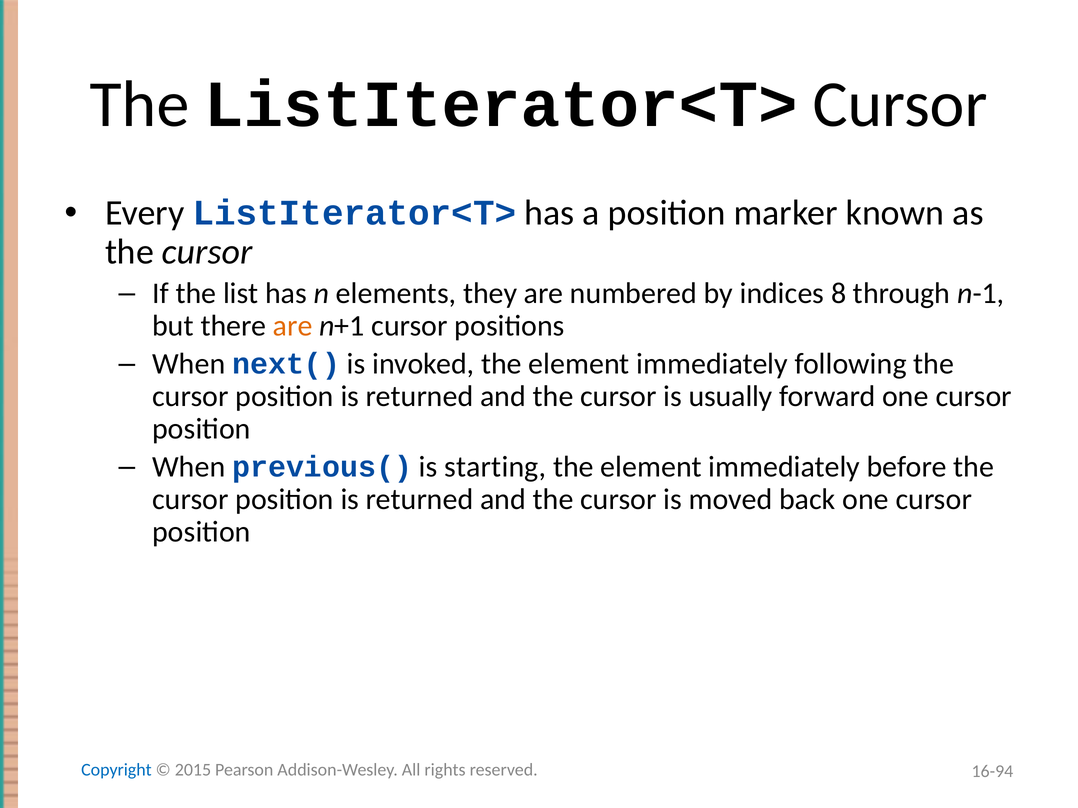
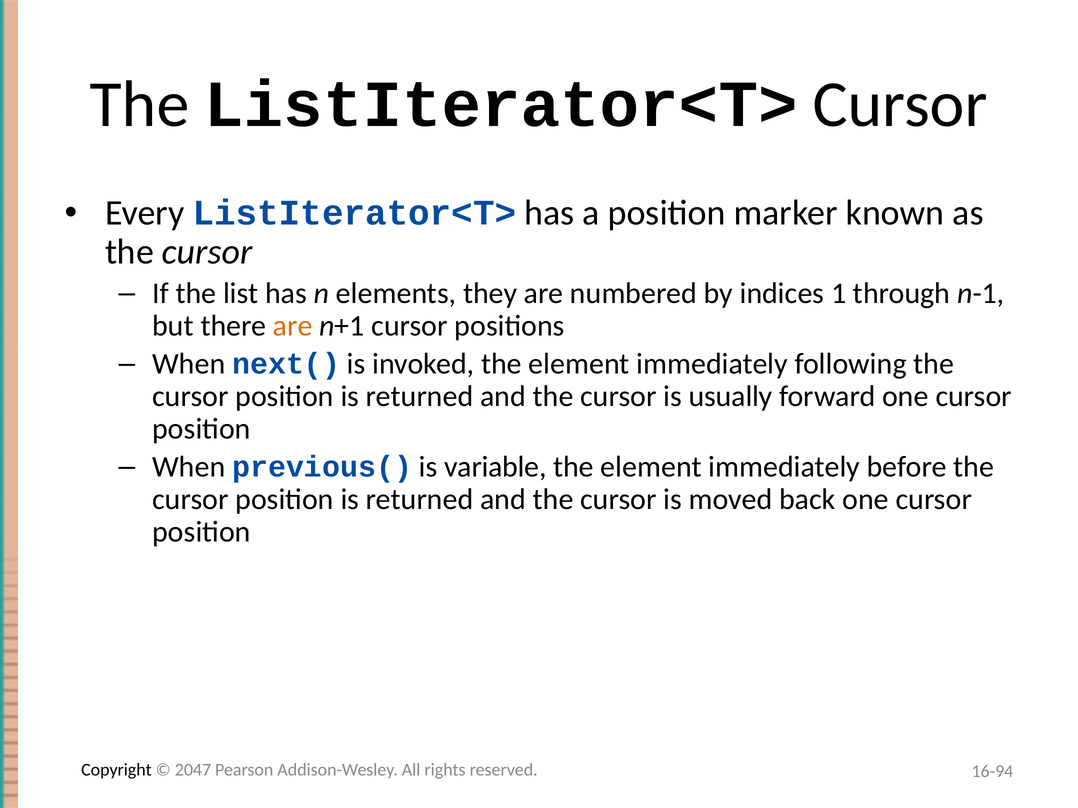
8: 8 -> 1 (839, 294)
starting: starting -> variable (495, 467)
Copyright colour: blue -> black (116, 770)
2015: 2015 -> 2047 (193, 770)
